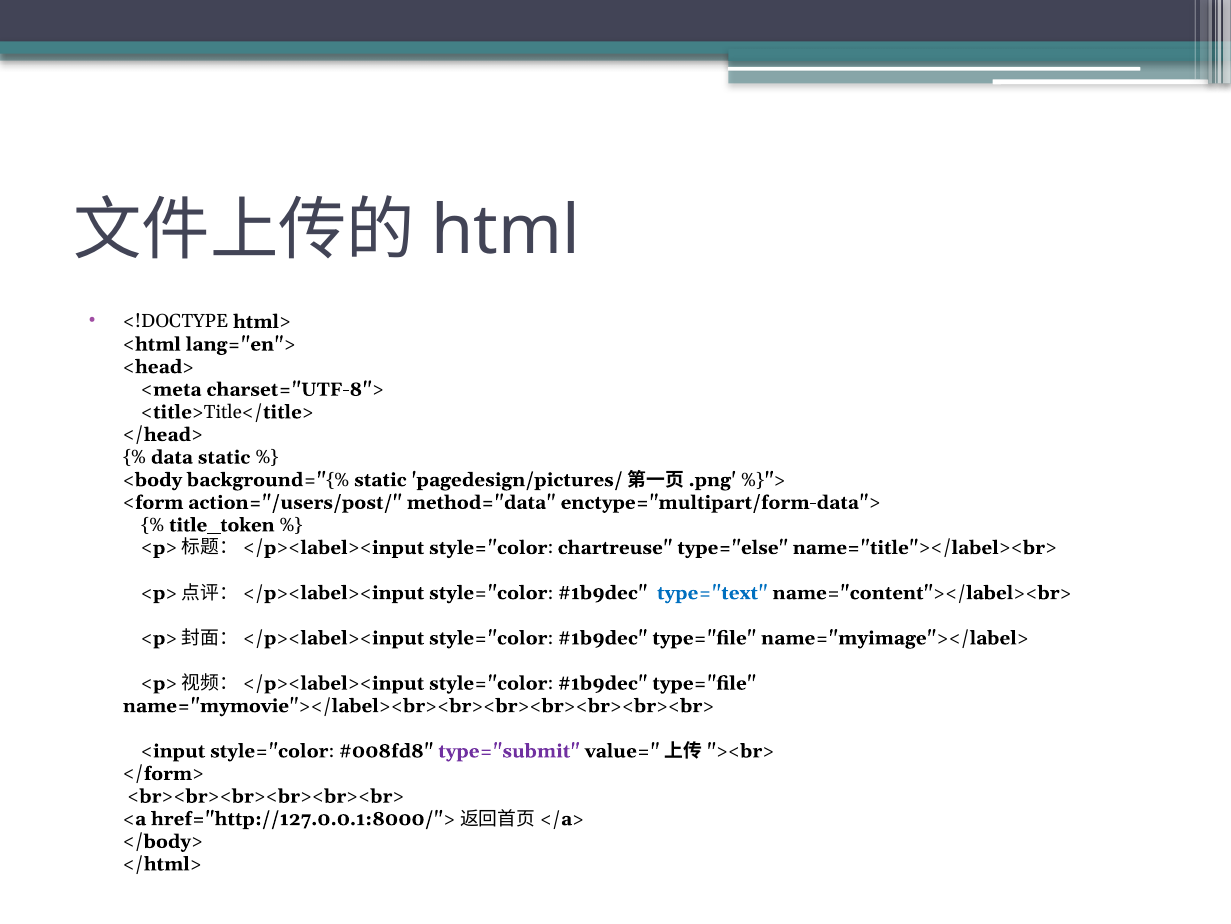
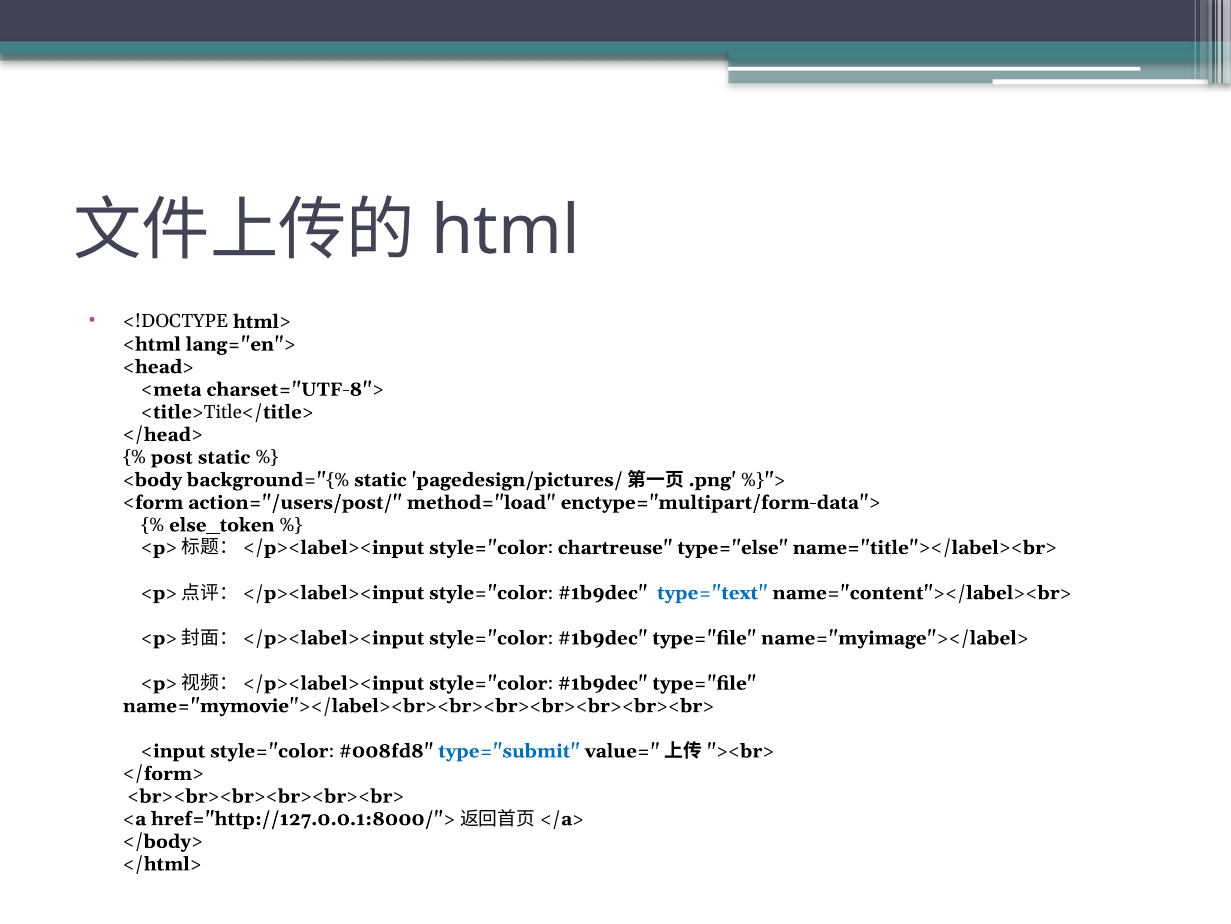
data: data -> post (172, 457)
method="data: method="data -> method="load (481, 502)
title_token: title_token -> else_token (222, 525)
type="submit colour: purple -> blue (509, 751)
